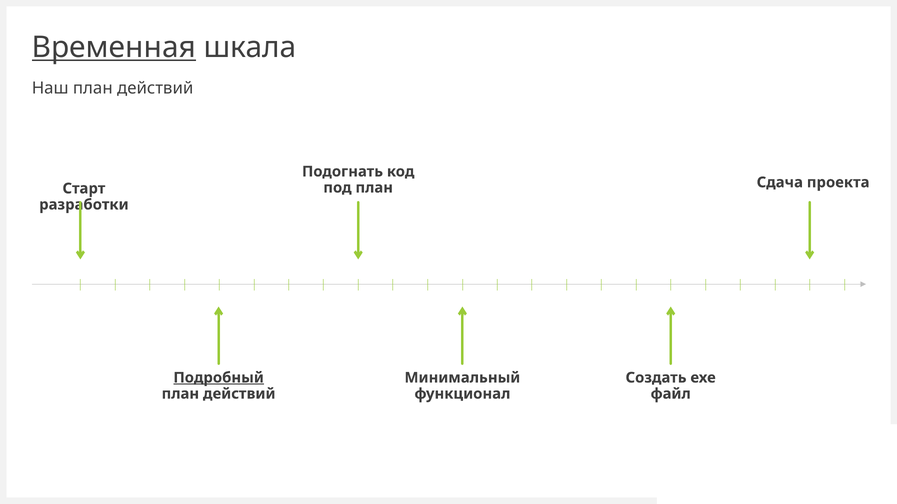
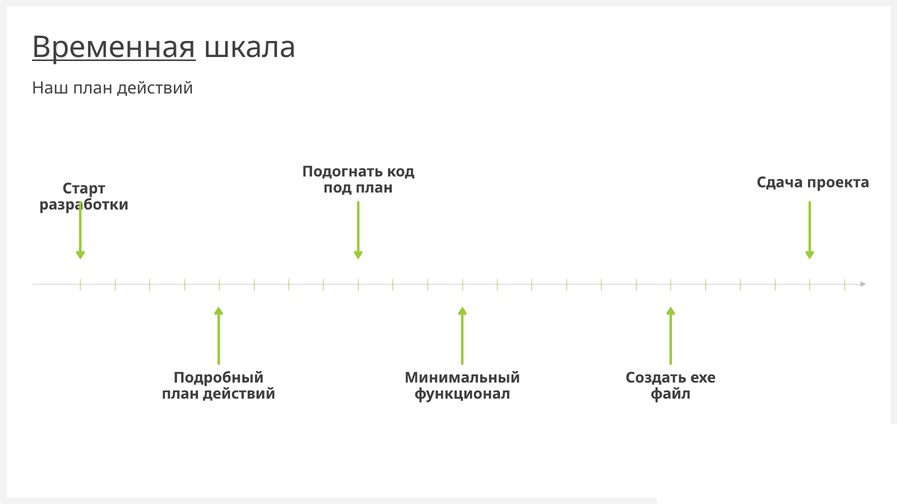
Подробный underline: present -> none (219, 378)
